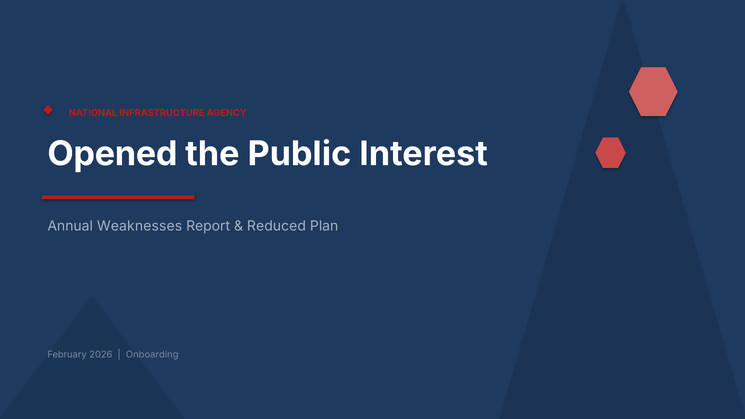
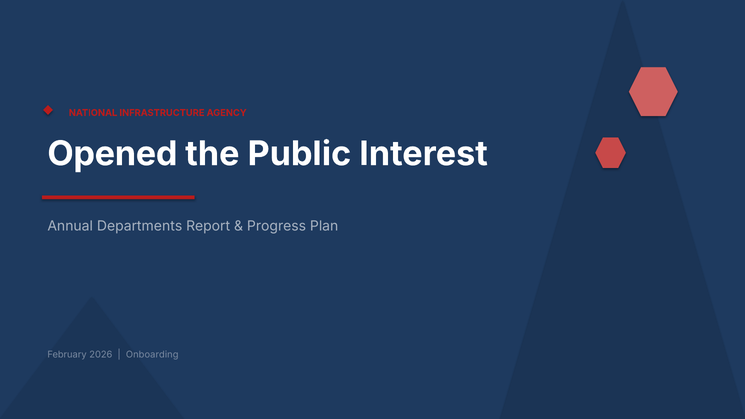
Weaknesses: Weaknesses -> Departments (140, 226)
Reduced: Reduced -> Progress (277, 226)
